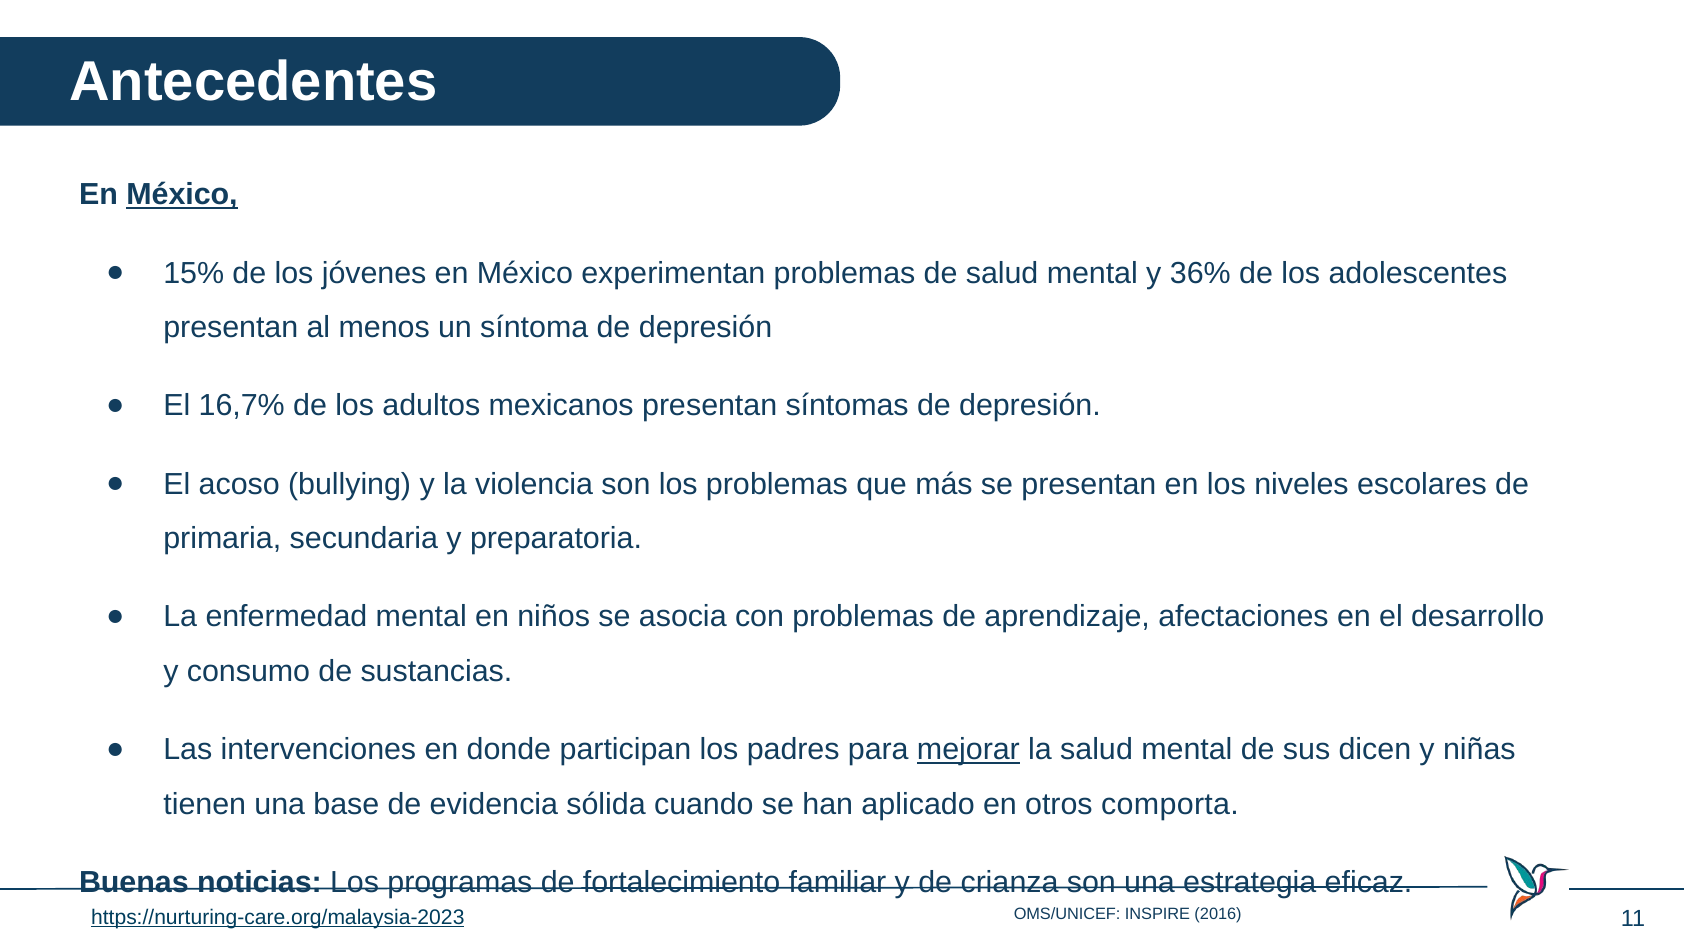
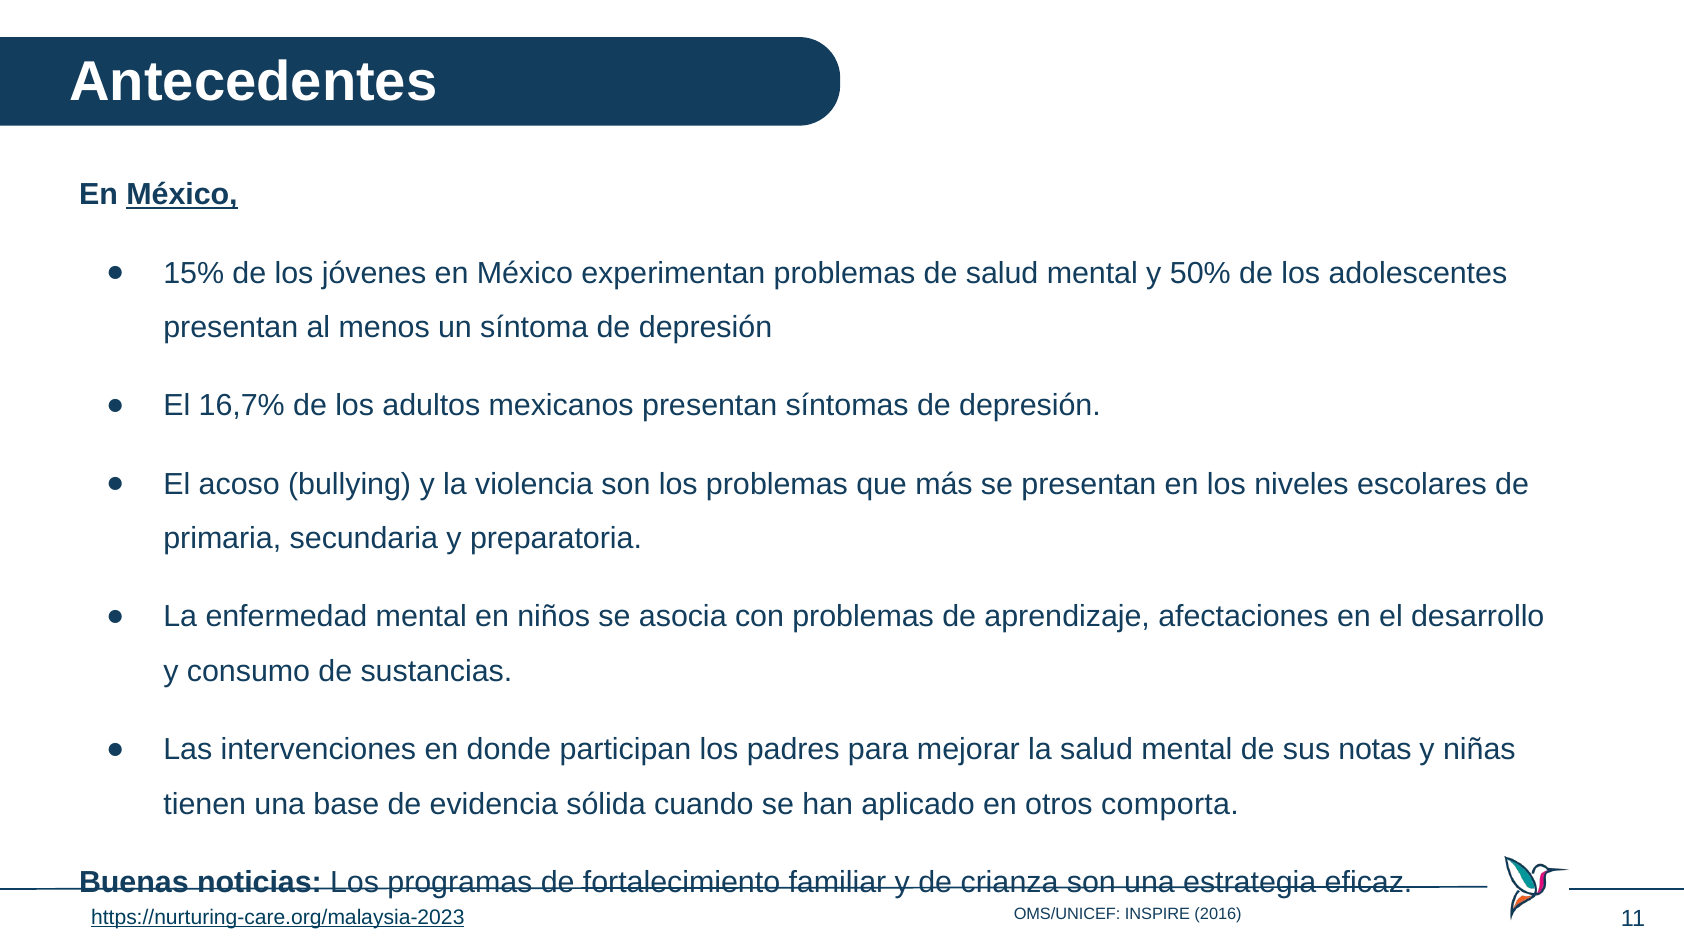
36%: 36% -> 50% (1200, 273)
mejorar underline: present -> none (968, 750)
dicen: dicen -> notas (1375, 750)
